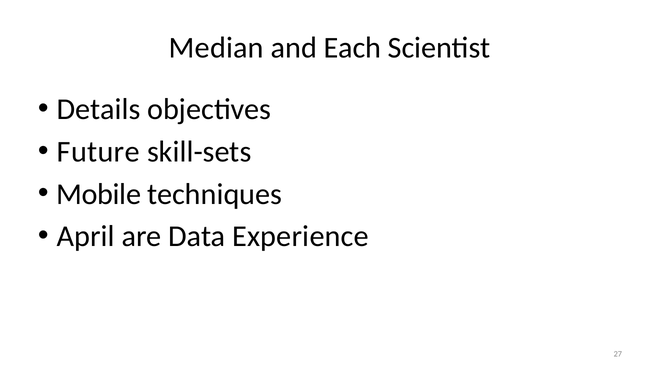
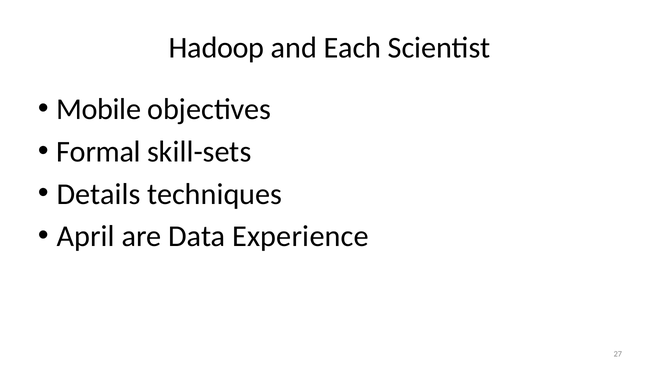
Median: Median -> Hadoop (217, 48)
Details: Details -> Mobile (99, 109)
Future: Future -> Formal (99, 152)
Mobile: Mobile -> Details (98, 194)
